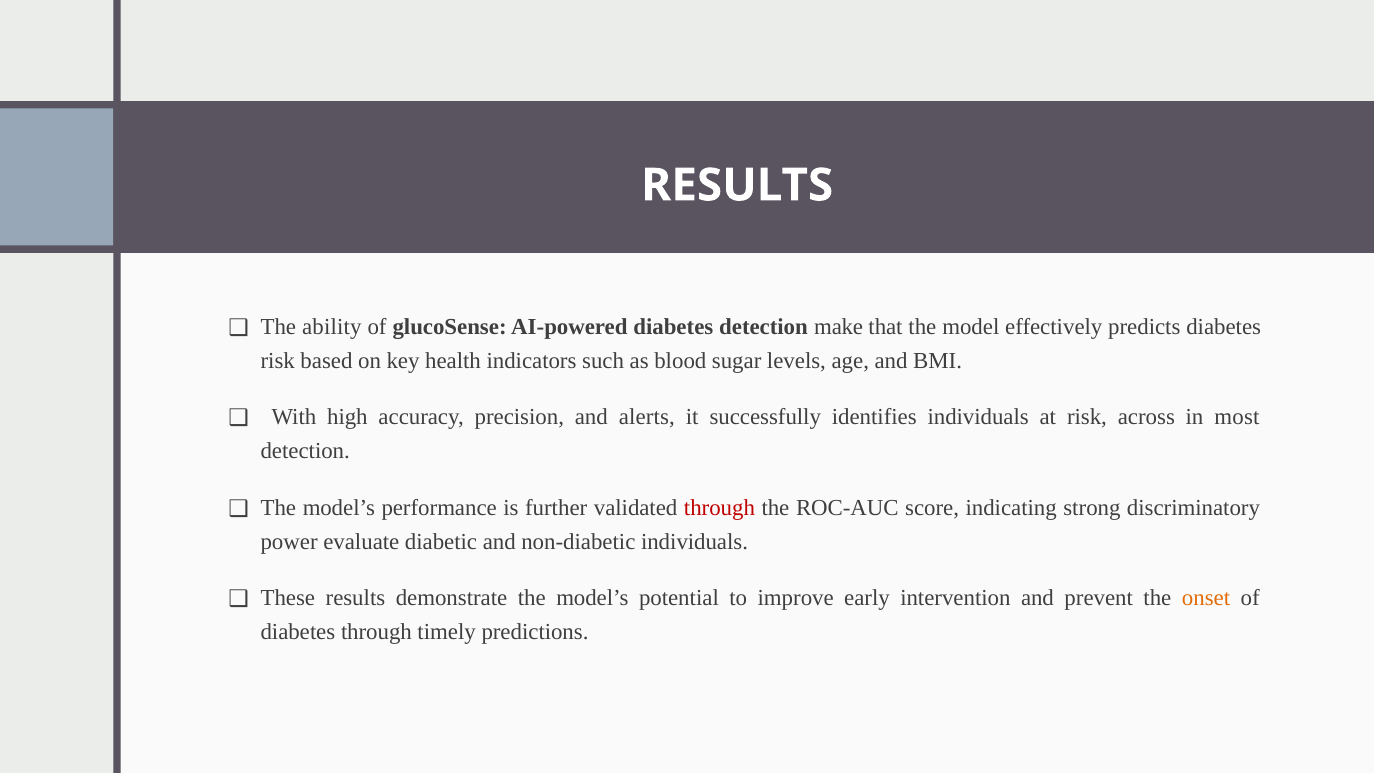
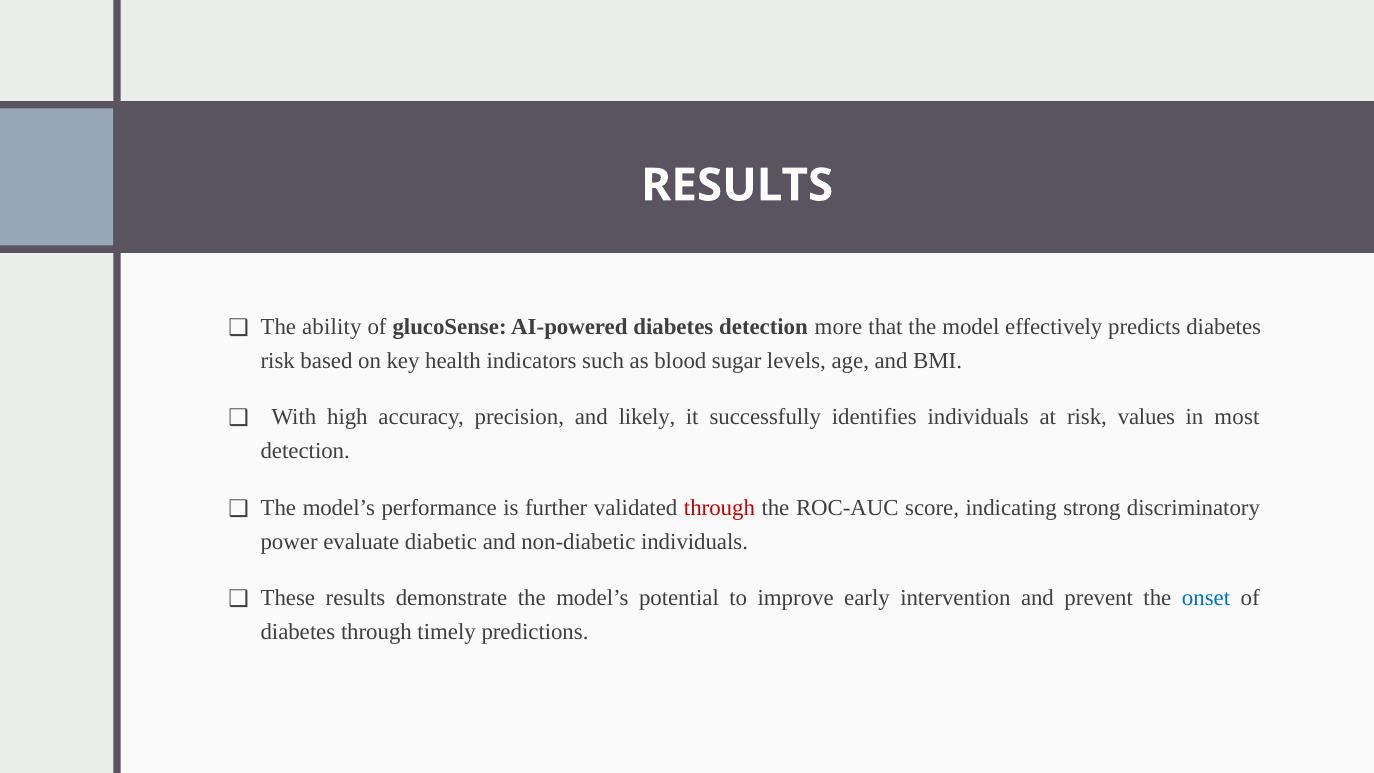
make: make -> more (838, 327)
alerts: alerts -> likely (647, 417)
across: across -> values (1146, 417)
onset colour: orange -> blue (1206, 598)
